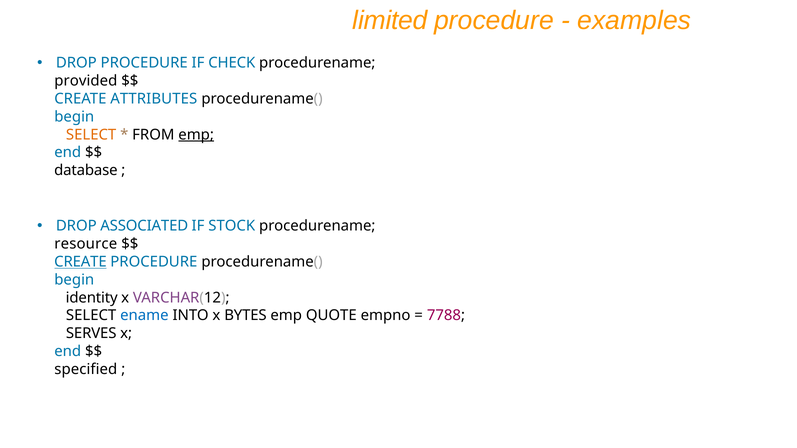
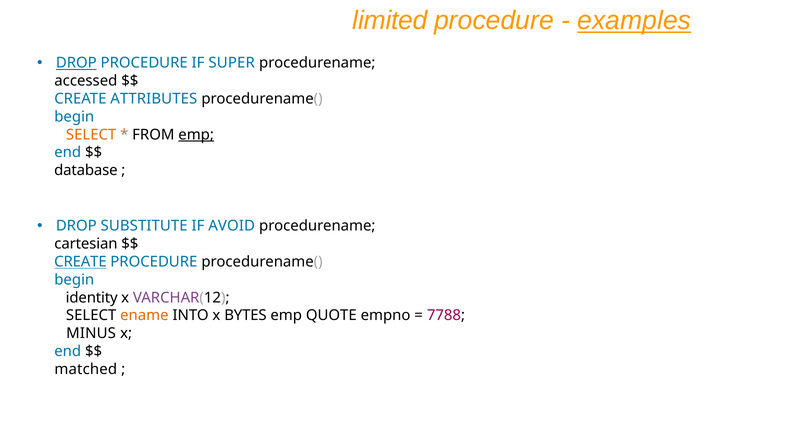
examples underline: none -> present (634, 21)
DROP underline: none -> present (76, 63)
CHECK: CHECK -> SUPER (232, 63)
provided: provided -> accessed (86, 81)
ASSOCIATED: ASSOCIATED -> SUBSTITUTE (144, 226)
STOCK: STOCK -> AVOID (232, 226)
resource: resource -> cartesian (86, 244)
ename colour: blue -> orange (144, 316)
SERVES: SERVES -> MINUS (91, 334)
specified: specified -> matched (86, 370)
